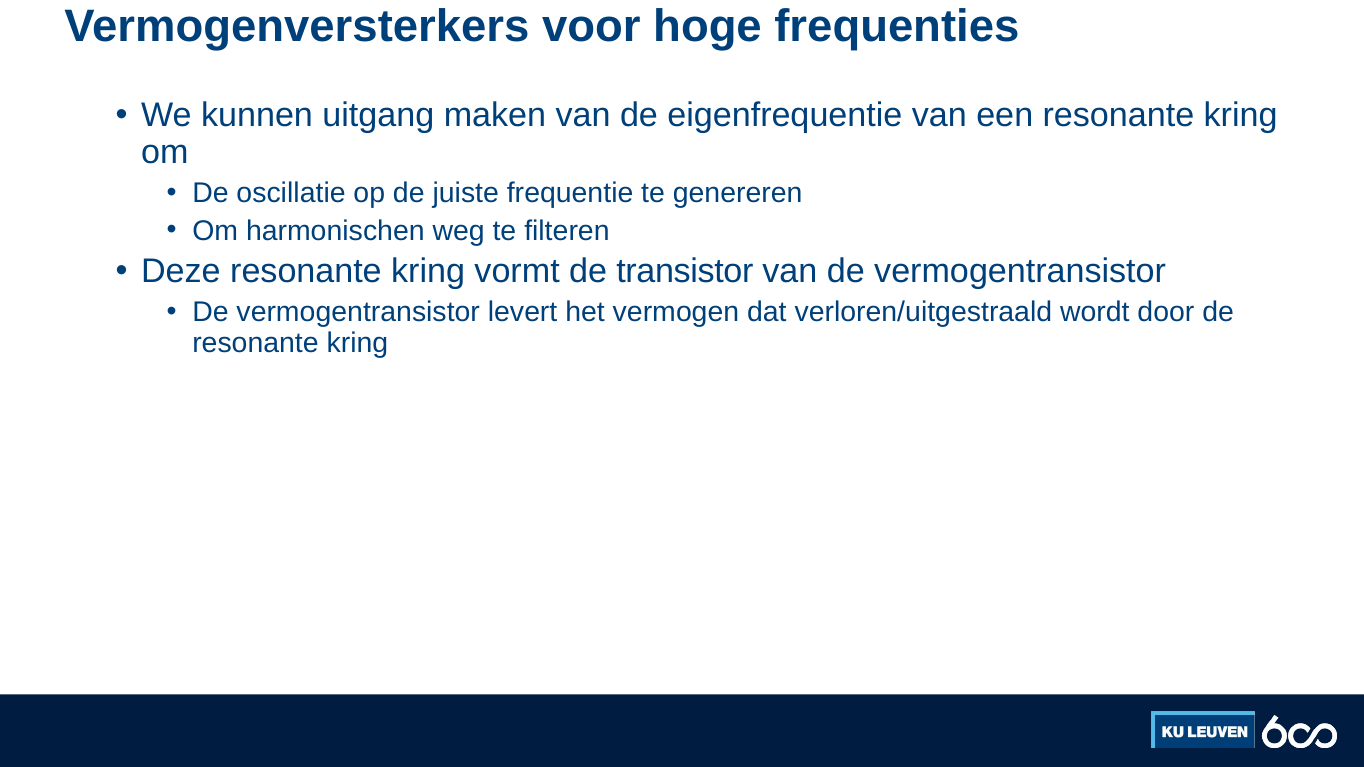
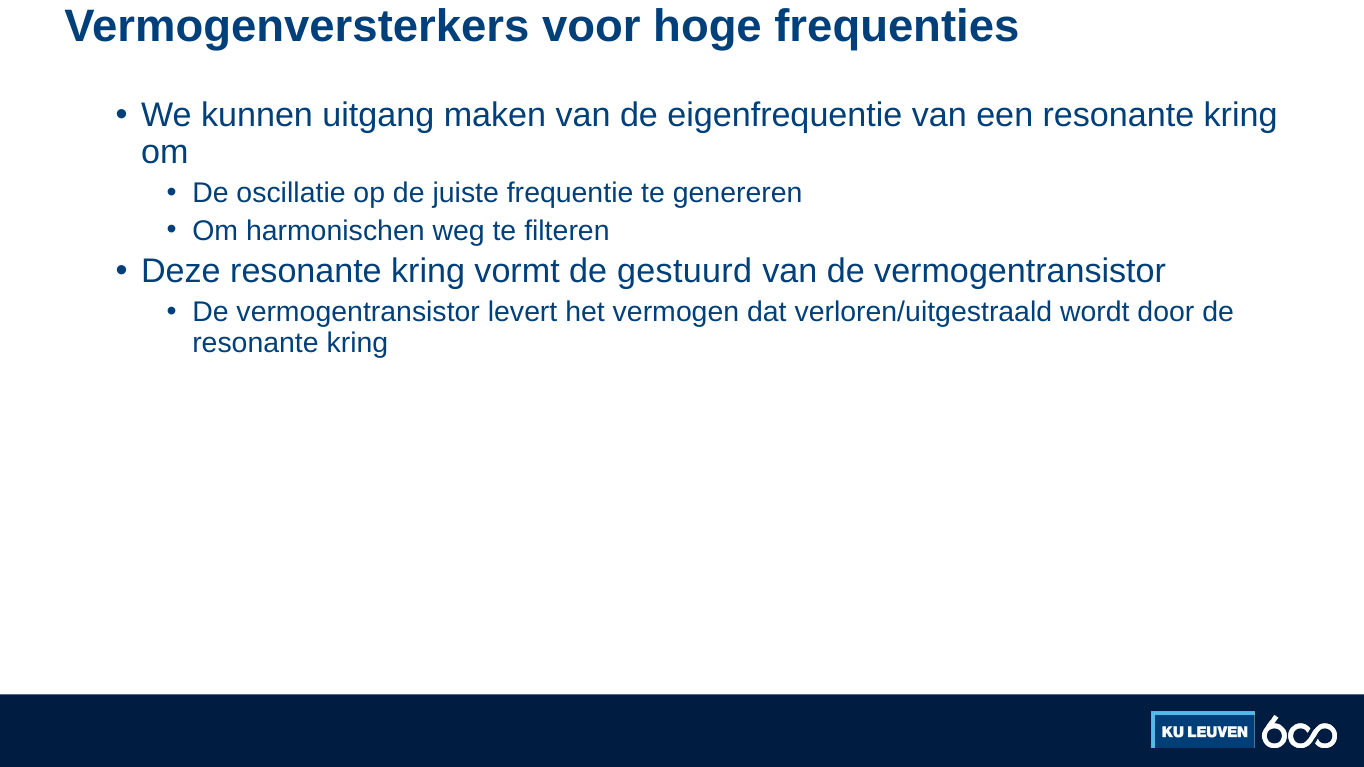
transistor: transistor -> gestuurd (685, 272)
